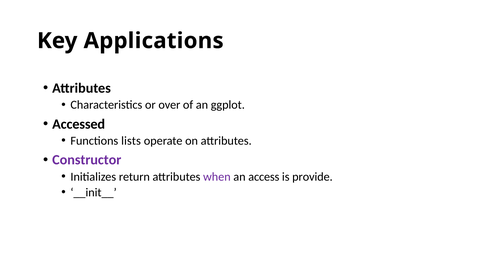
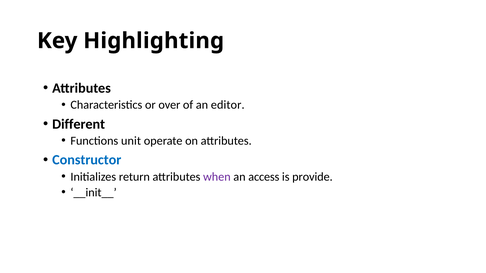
Applications: Applications -> Highlighting (154, 41)
ggplot: ggplot -> editor (228, 105)
Accessed: Accessed -> Different (79, 124)
lists: lists -> unit (131, 141)
Constructor colour: purple -> blue (87, 160)
